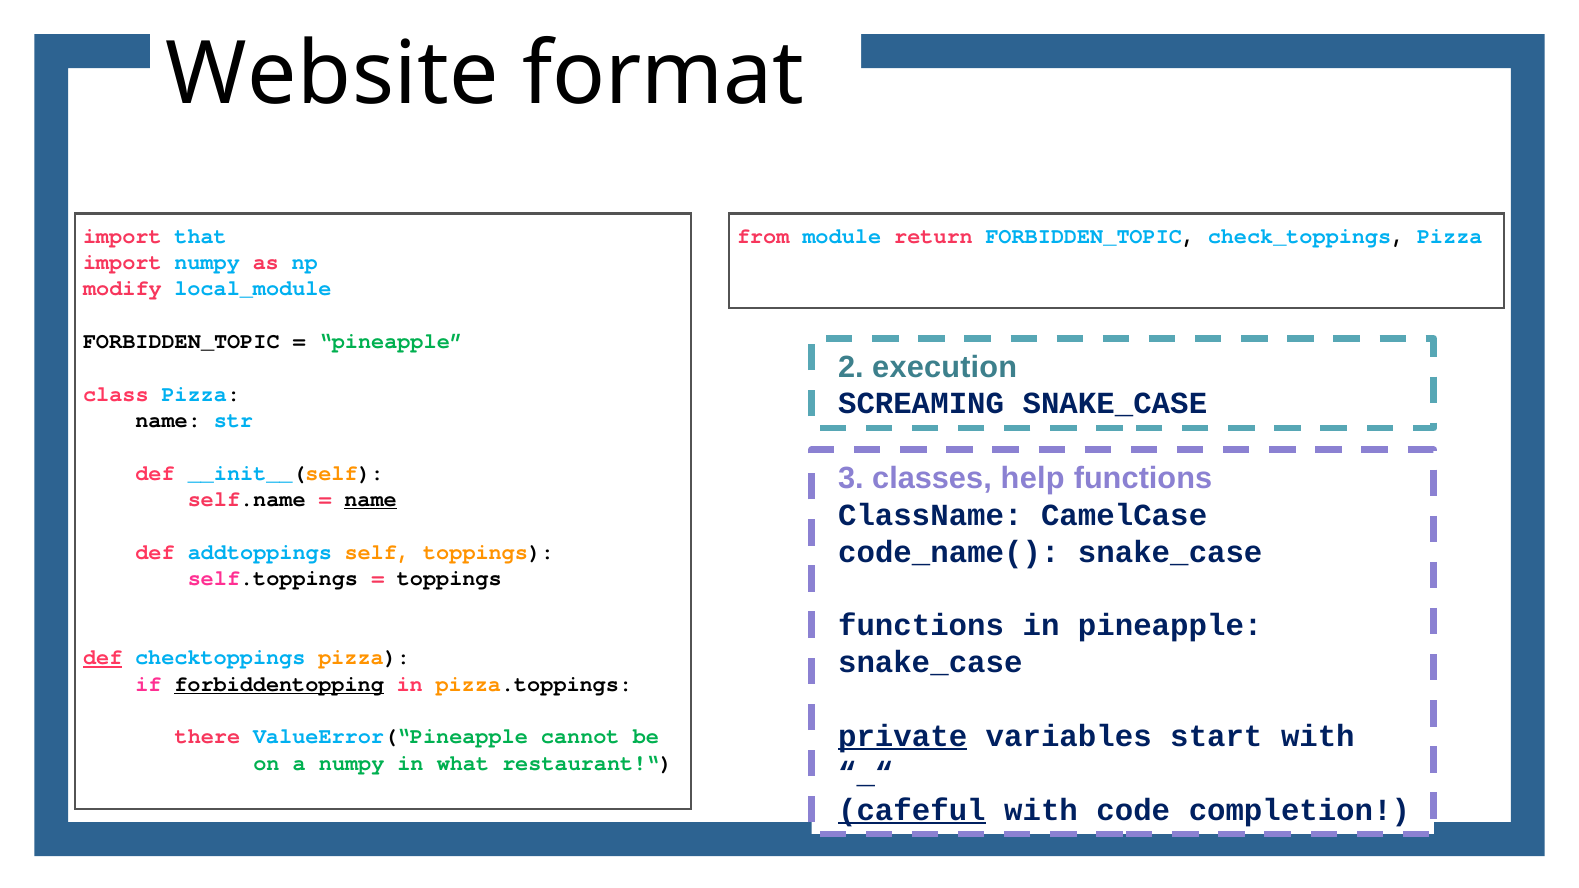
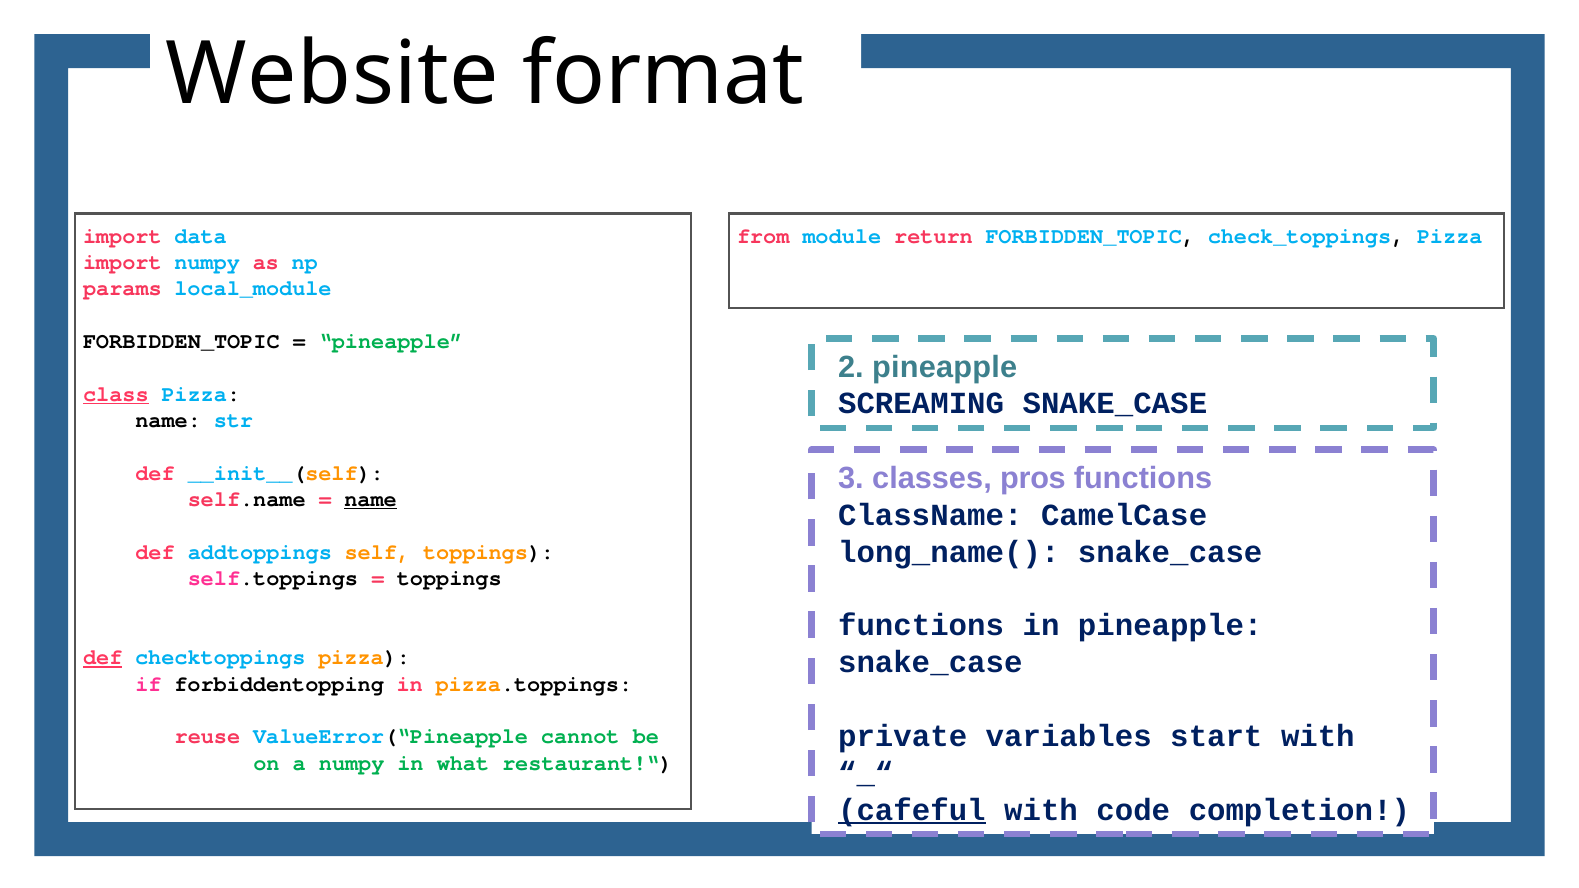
that: that -> data (201, 236)
modify: modify -> params (122, 289)
2 execution: execution -> pineapple (945, 367)
class underline: none -> present (116, 394)
help: help -> pros (1033, 478)
code_name(: code_name( -> long_name( (949, 552)
forbiddentopping underline: present -> none (279, 684)
private underline: present -> none (903, 736)
there: there -> reuse (207, 737)
